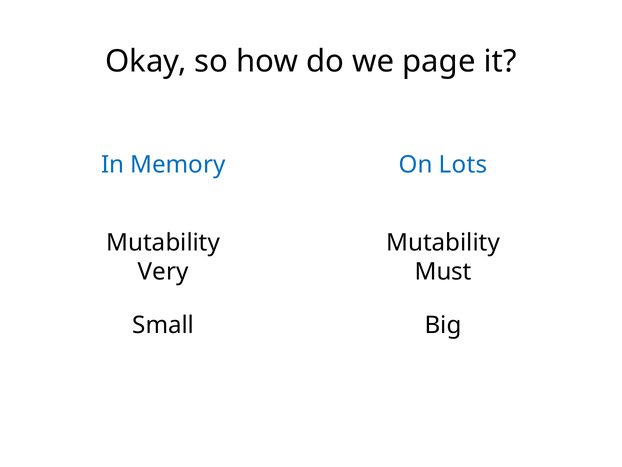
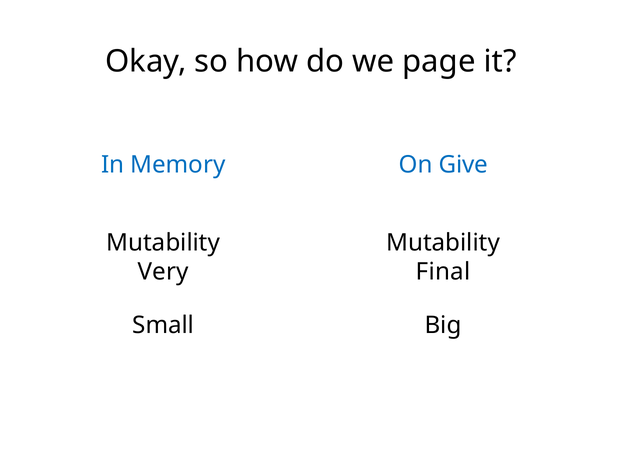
Lots: Lots -> Give (463, 164)
Must: Must -> Final (443, 272)
